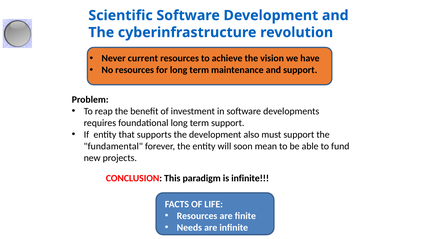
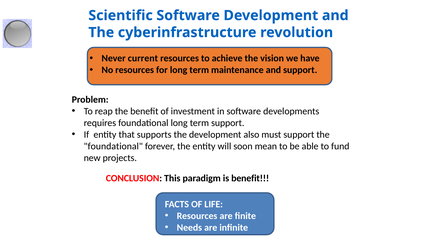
fundamental: fundamental -> foundational (113, 146)
is infinite: infinite -> benefit (250, 178)
